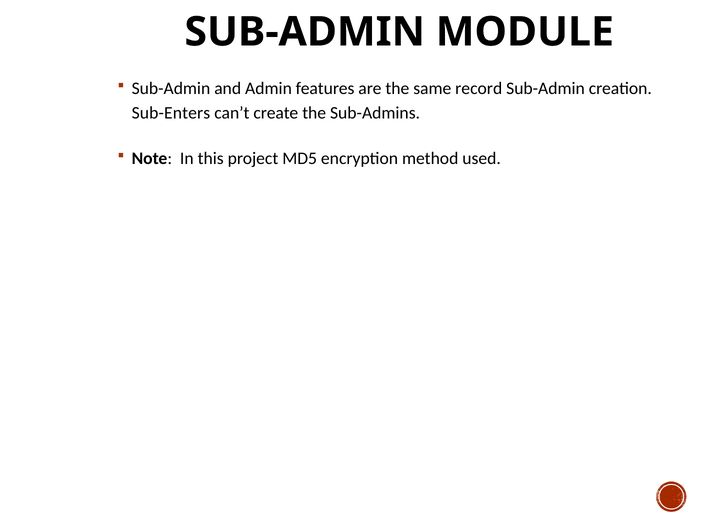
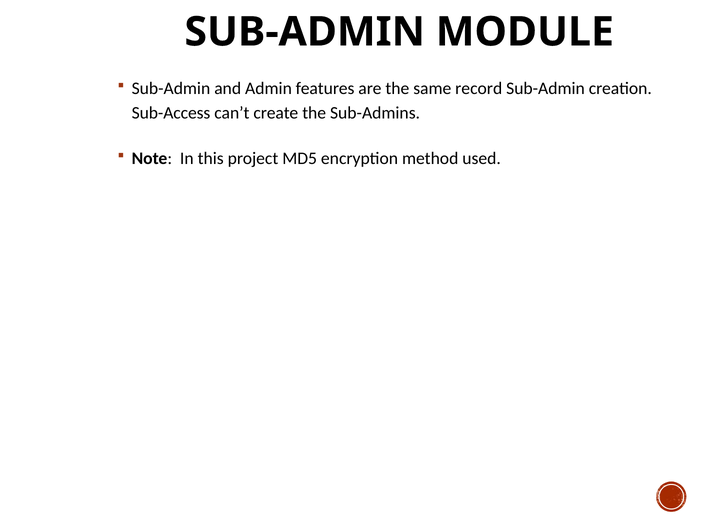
Sub-Enters: Sub-Enters -> Sub-Access (171, 113)
